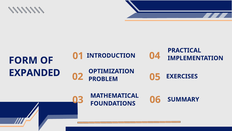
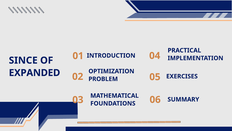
FORM: FORM -> SINCE (23, 60)
